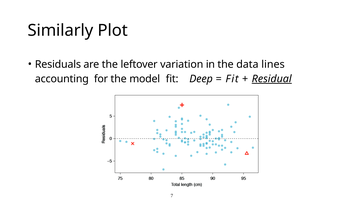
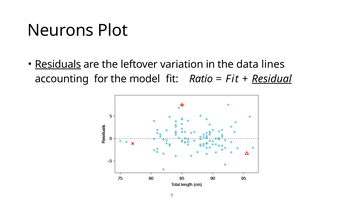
Similarly: Similarly -> Neurons (60, 30)
Residuals underline: none -> present (58, 64)
Deep: Deep -> Ratio (201, 79)
